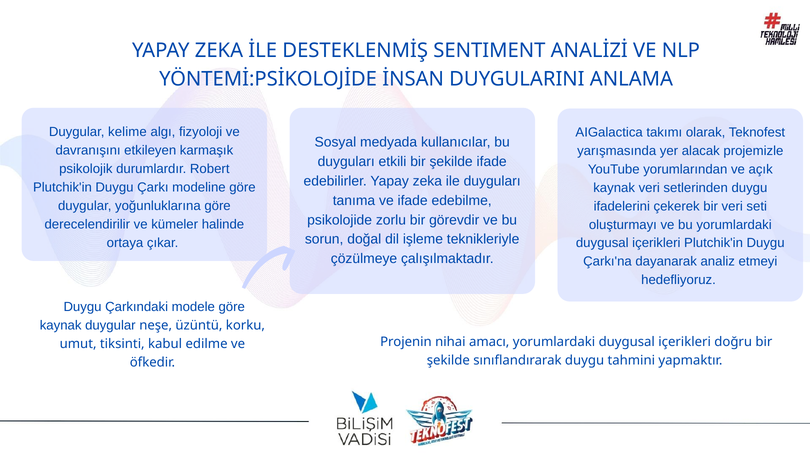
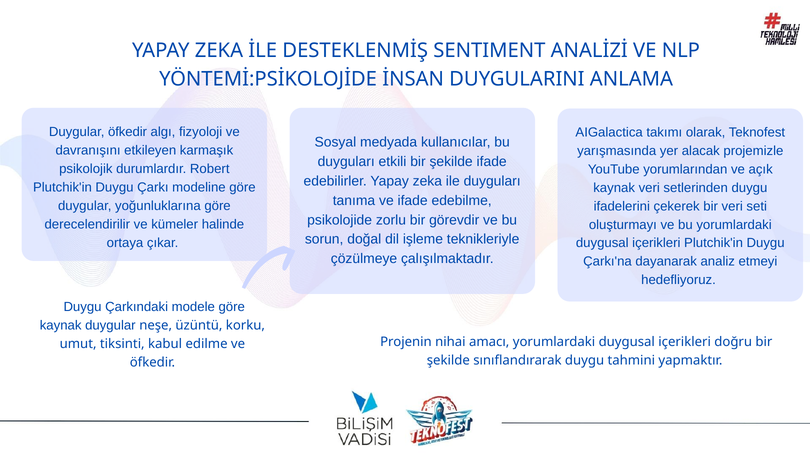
Duygular kelime: kelime -> öfkedir (128, 132)
